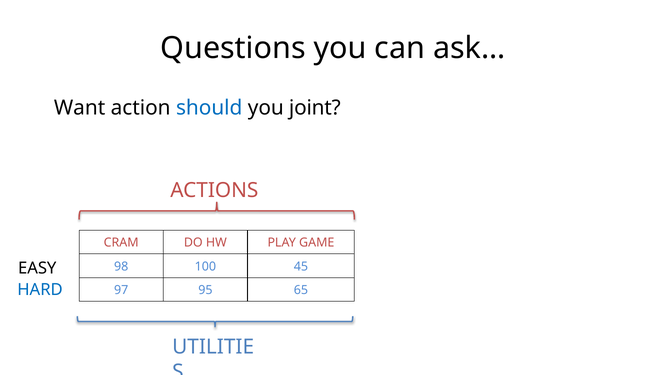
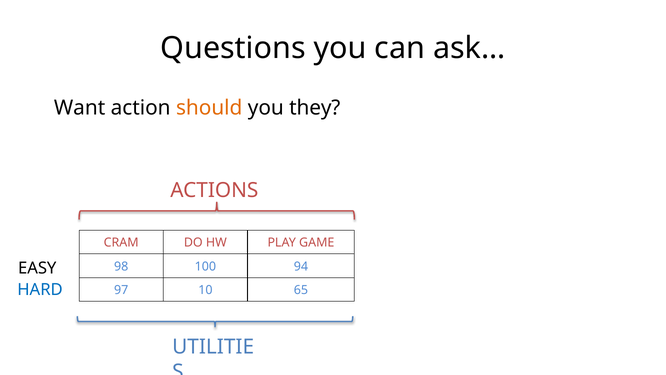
should colour: blue -> orange (209, 108)
joint: joint -> they (315, 108)
45: 45 -> 94 (301, 266)
95: 95 -> 10 (205, 290)
